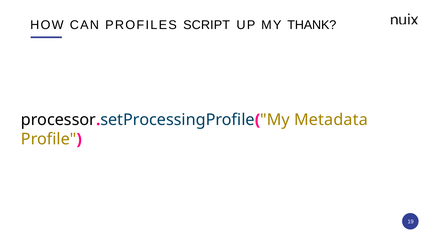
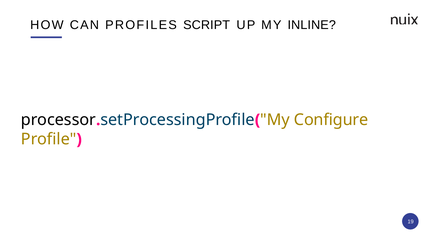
THANK: THANK -> INLINE (312, 25)
Metadata: Metadata -> Configure (331, 120)
